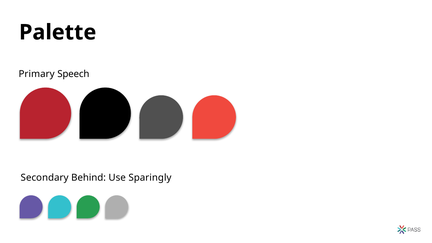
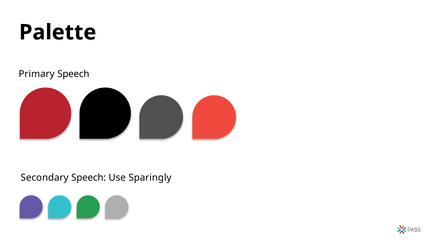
Secondary Behind: Behind -> Speech (89, 178)
